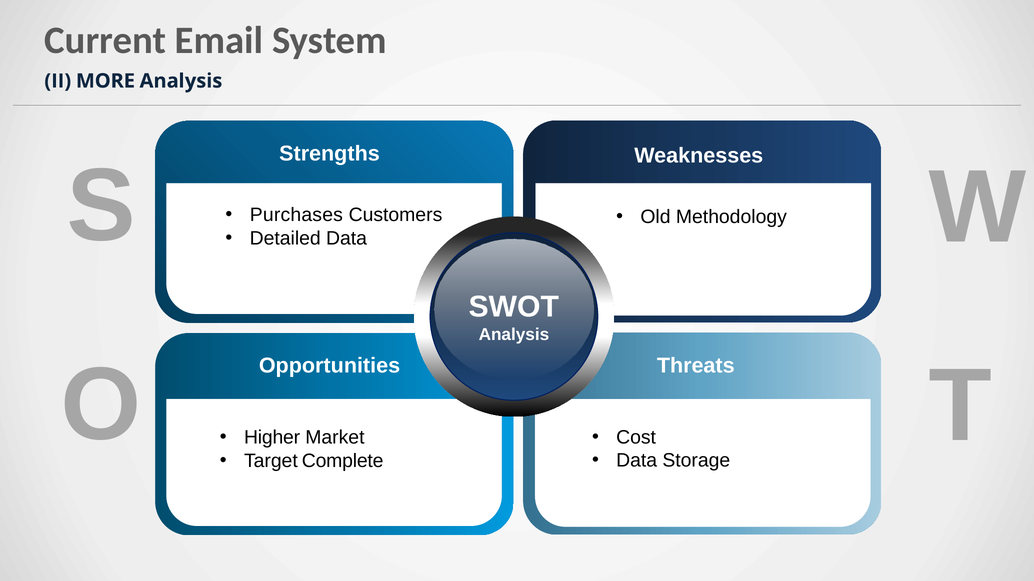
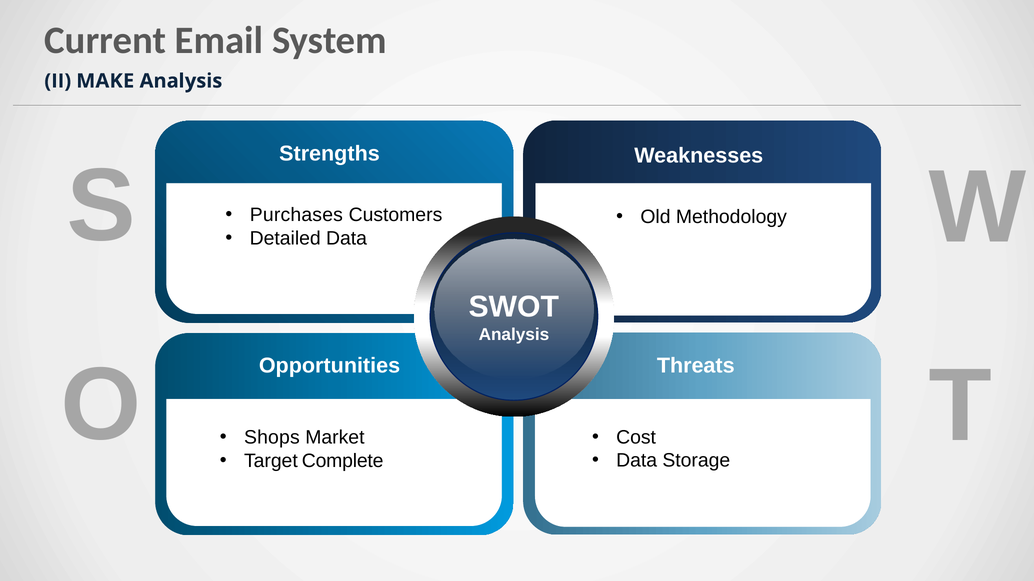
MORE: MORE -> MAKE (105, 81)
Higher: Higher -> Shops (272, 438)
